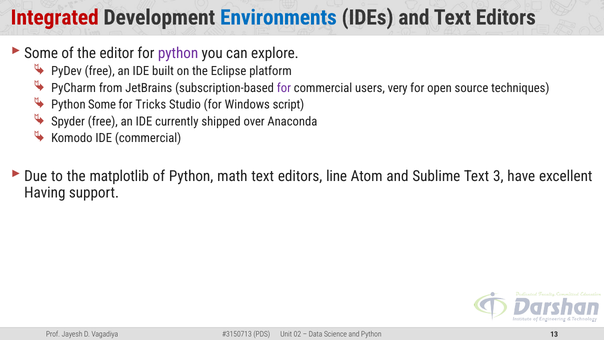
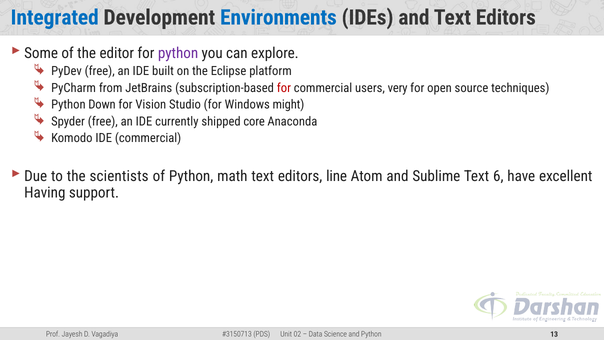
Integrated colour: red -> blue (55, 17)
for colour: purple -> red (284, 88)
Python Some: Some -> Down (102, 105)
Tricks: Tricks -> Vision (151, 105)
script: script -> might (288, 105)
over: over -> core (254, 121)
matplotlib: matplotlib -> scientists (119, 176)
3: 3 -> 6 (498, 176)
